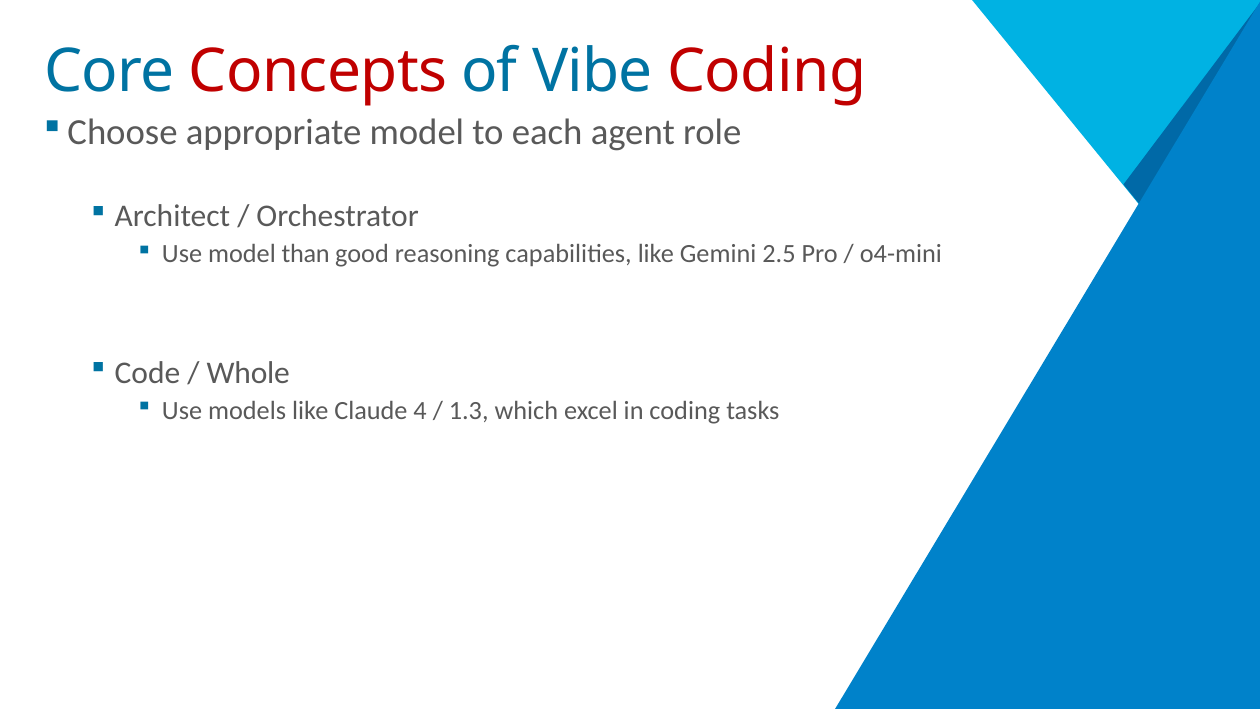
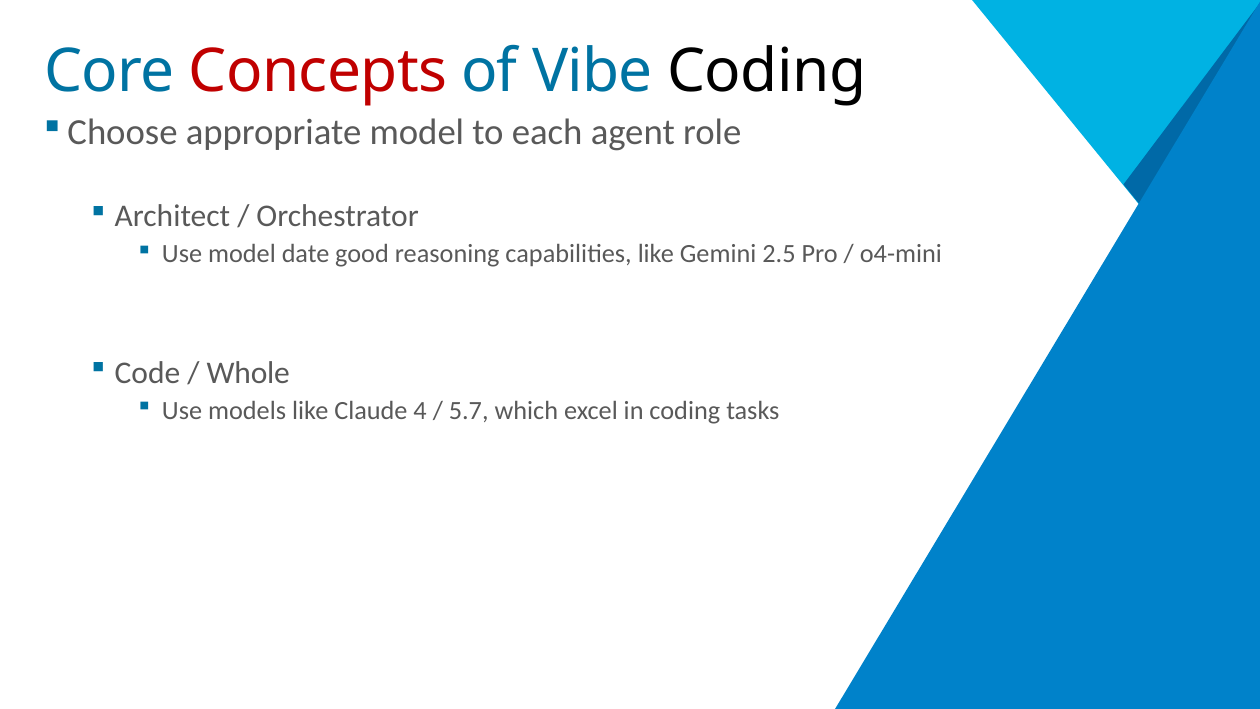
Coding colour: red -> black (767, 71)
than: than -> date (306, 254)
1.3: 1.3 -> 5.7 (469, 411)
